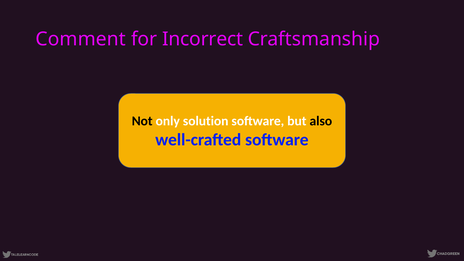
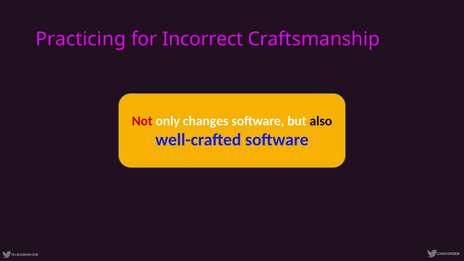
Comment: Comment -> Practicing (81, 39)
Not colour: black -> red (142, 121)
solution: solution -> changes (206, 121)
